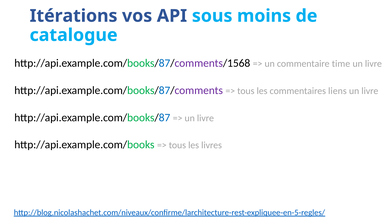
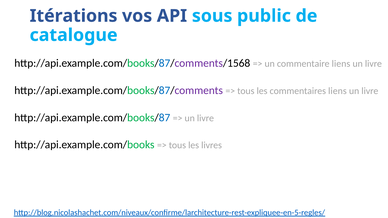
moins: moins -> public (264, 16)
commentaire time: time -> liens (341, 64)
